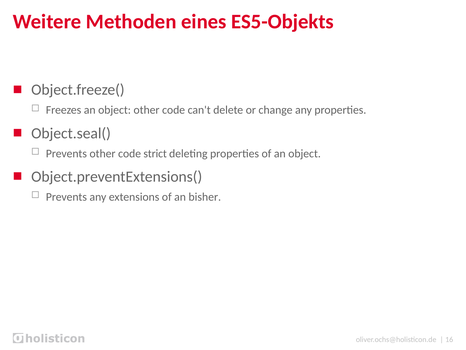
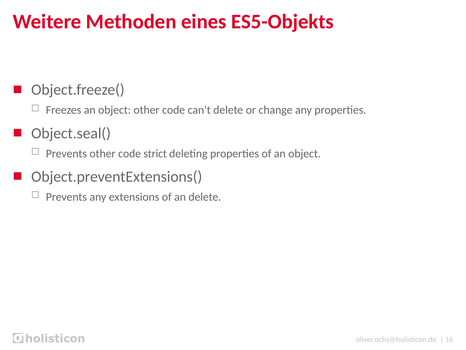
an bisher: bisher -> delete (205, 197)
